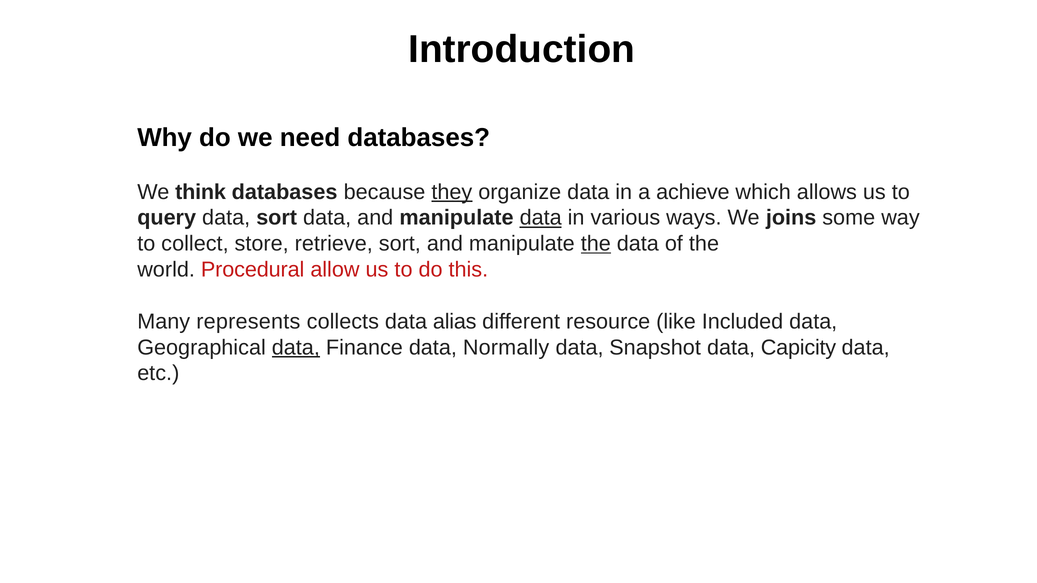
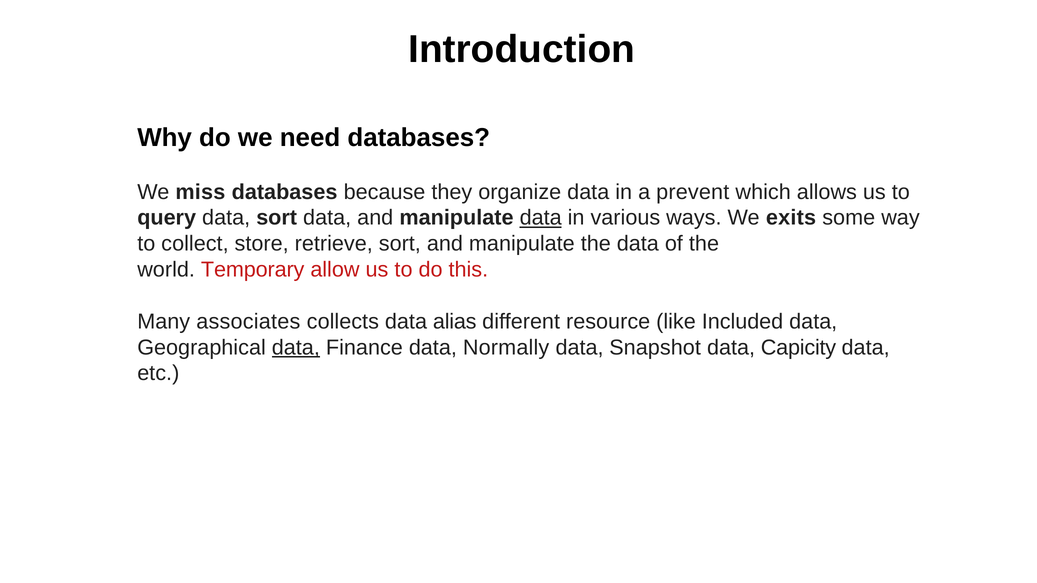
think: think -> miss (200, 192)
they underline: present -> none (452, 192)
achieve: achieve -> prevent (693, 192)
joins: joins -> exits (791, 218)
the underline: present -> none (596, 244)
Procedural: Procedural -> Temporary (253, 270)
represents: represents -> associates (248, 322)
